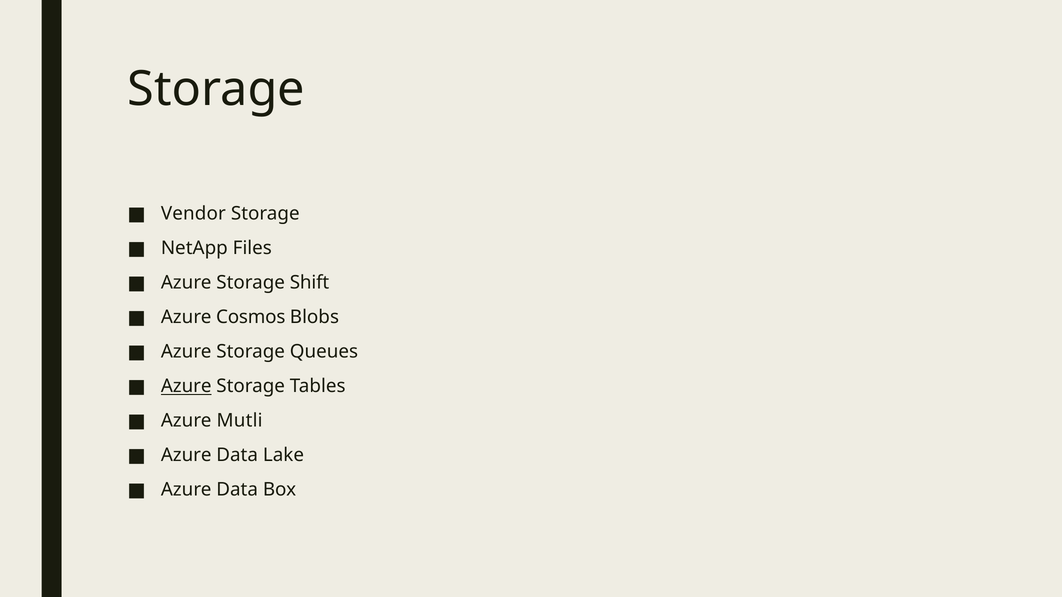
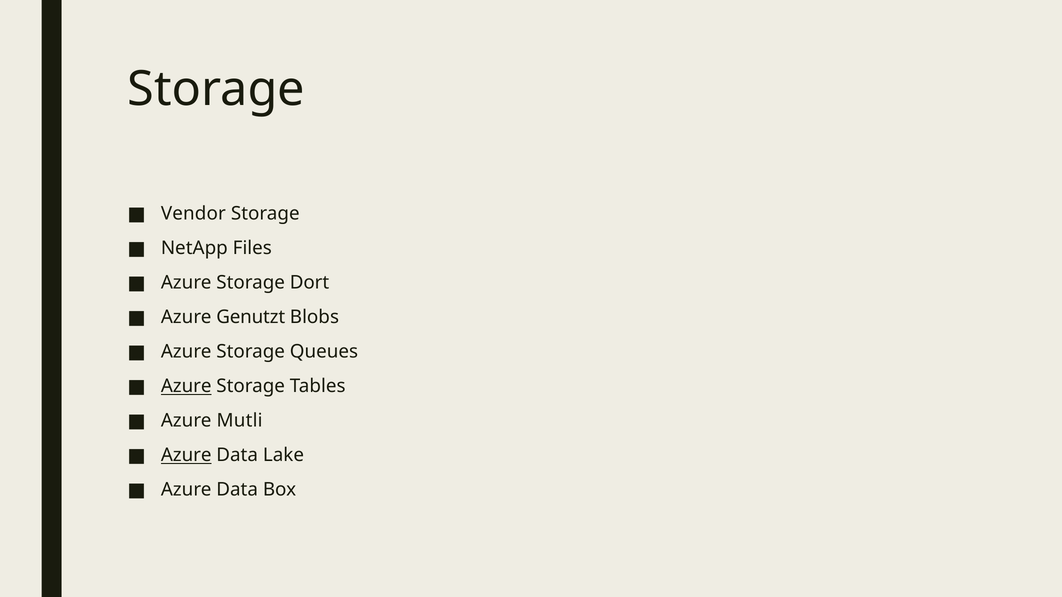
Shift: Shift -> Dort (310, 283)
Cosmos: Cosmos -> Genutzt (251, 317)
Azure underline: none -> present (186, 456)
